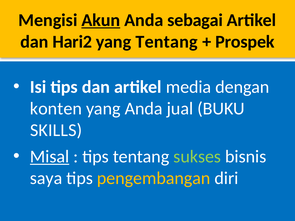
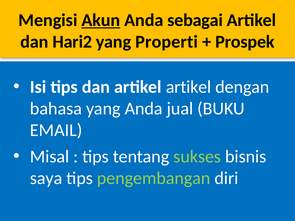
yang Tentang: Tentang -> Properti (167, 42)
artikel media: media -> artikel (189, 87)
konten: konten -> bahasa (56, 109)
SKILLS: SKILLS -> EMAIL (56, 130)
Misal underline: present -> none (50, 157)
pengembangan colour: yellow -> light green (154, 178)
